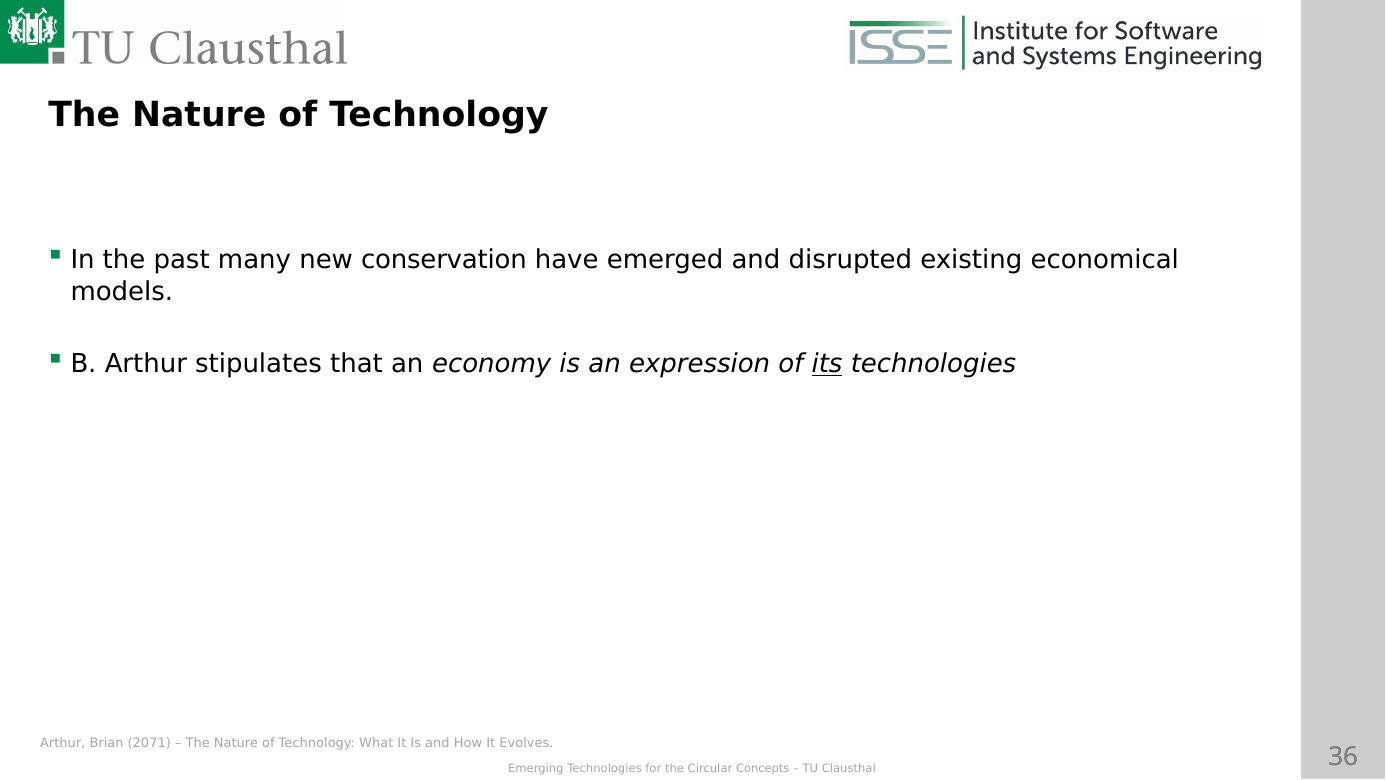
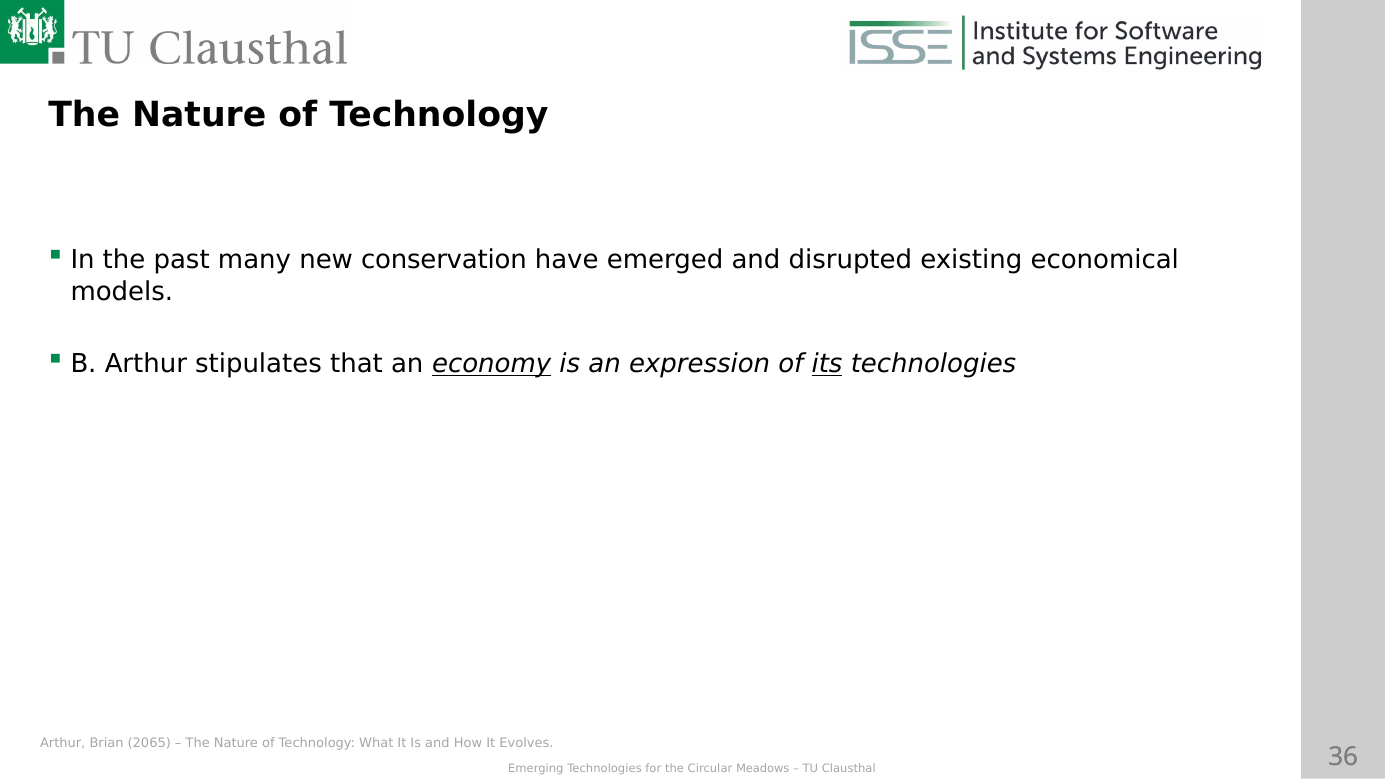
economy underline: none -> present (492, 364)
2071: 2071 -> 2065 (149, 743)
Concepts: Concepts -> Meadows (763, 768)
